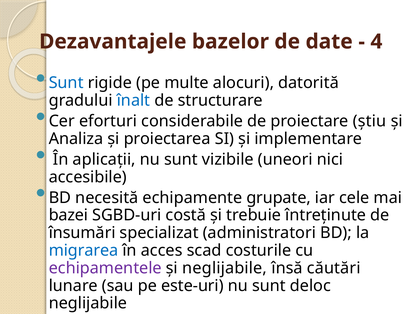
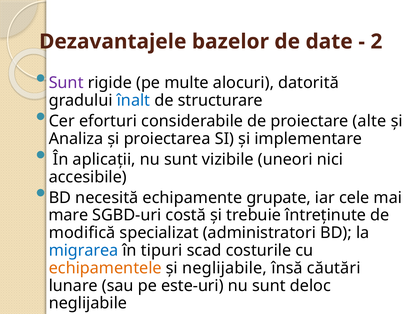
4: 4 -> 2 (376, 42)
Sunt colour: blue -> purple (66, 83)
știu: știu -> alte (369, 121)
bazei: bazei -> mare (68, 215)
însumări: însumări -> modifică (82, 232)
acces: acces -> tipuri (162, 250)
echipamentele colour: purple -> orange (105, 268)
